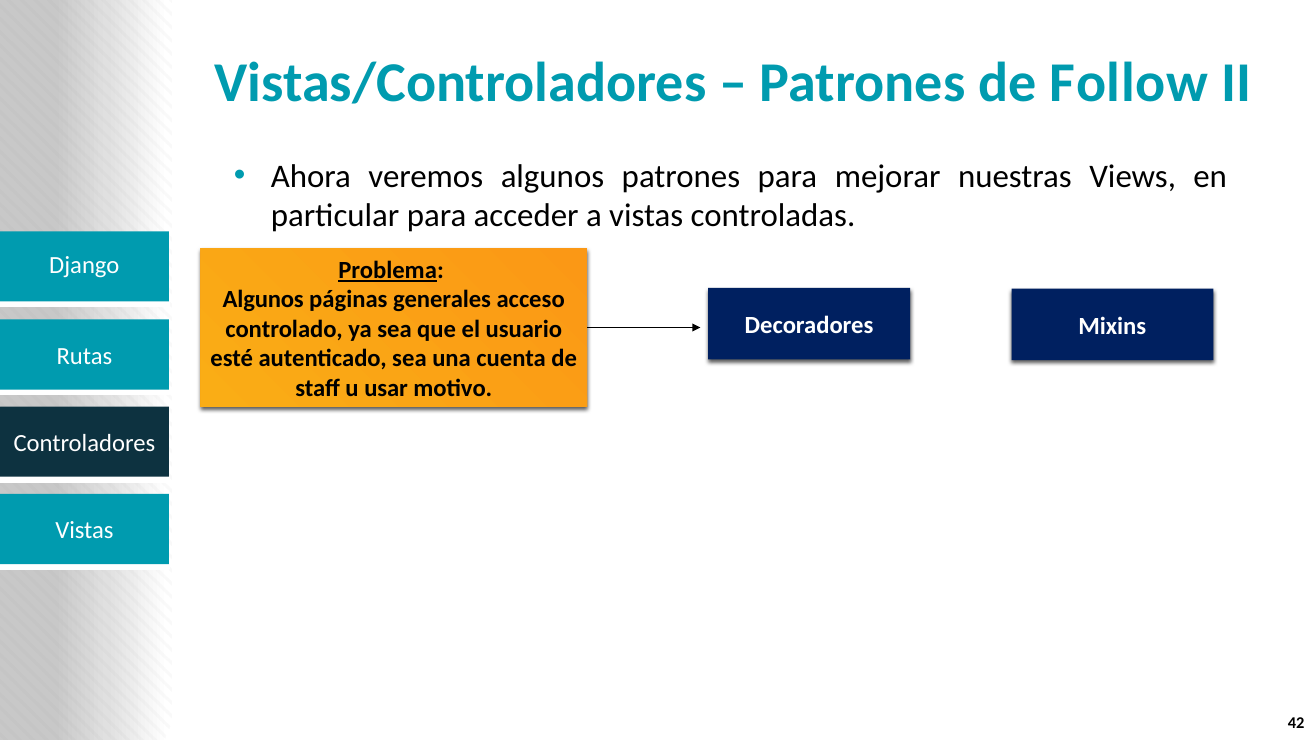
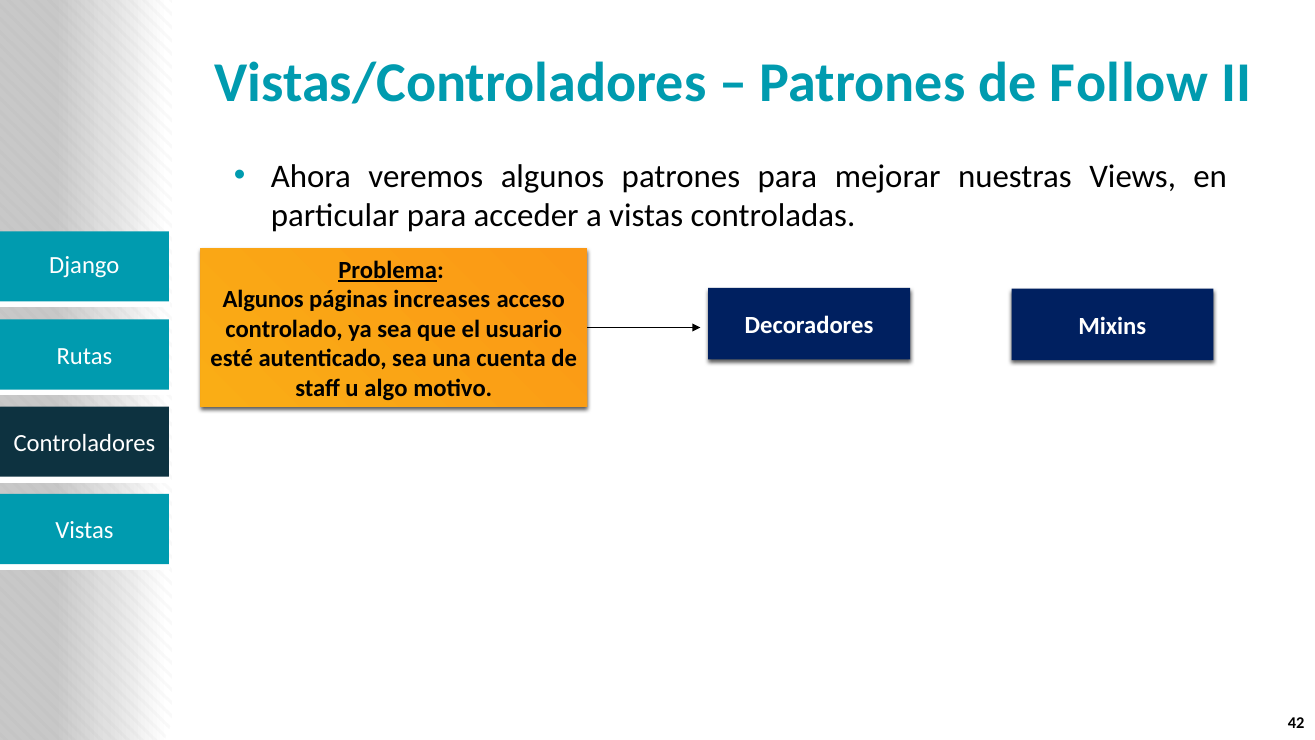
generales: generales -> increases (442, 300)
usar: usar -> algo (386, 388)
